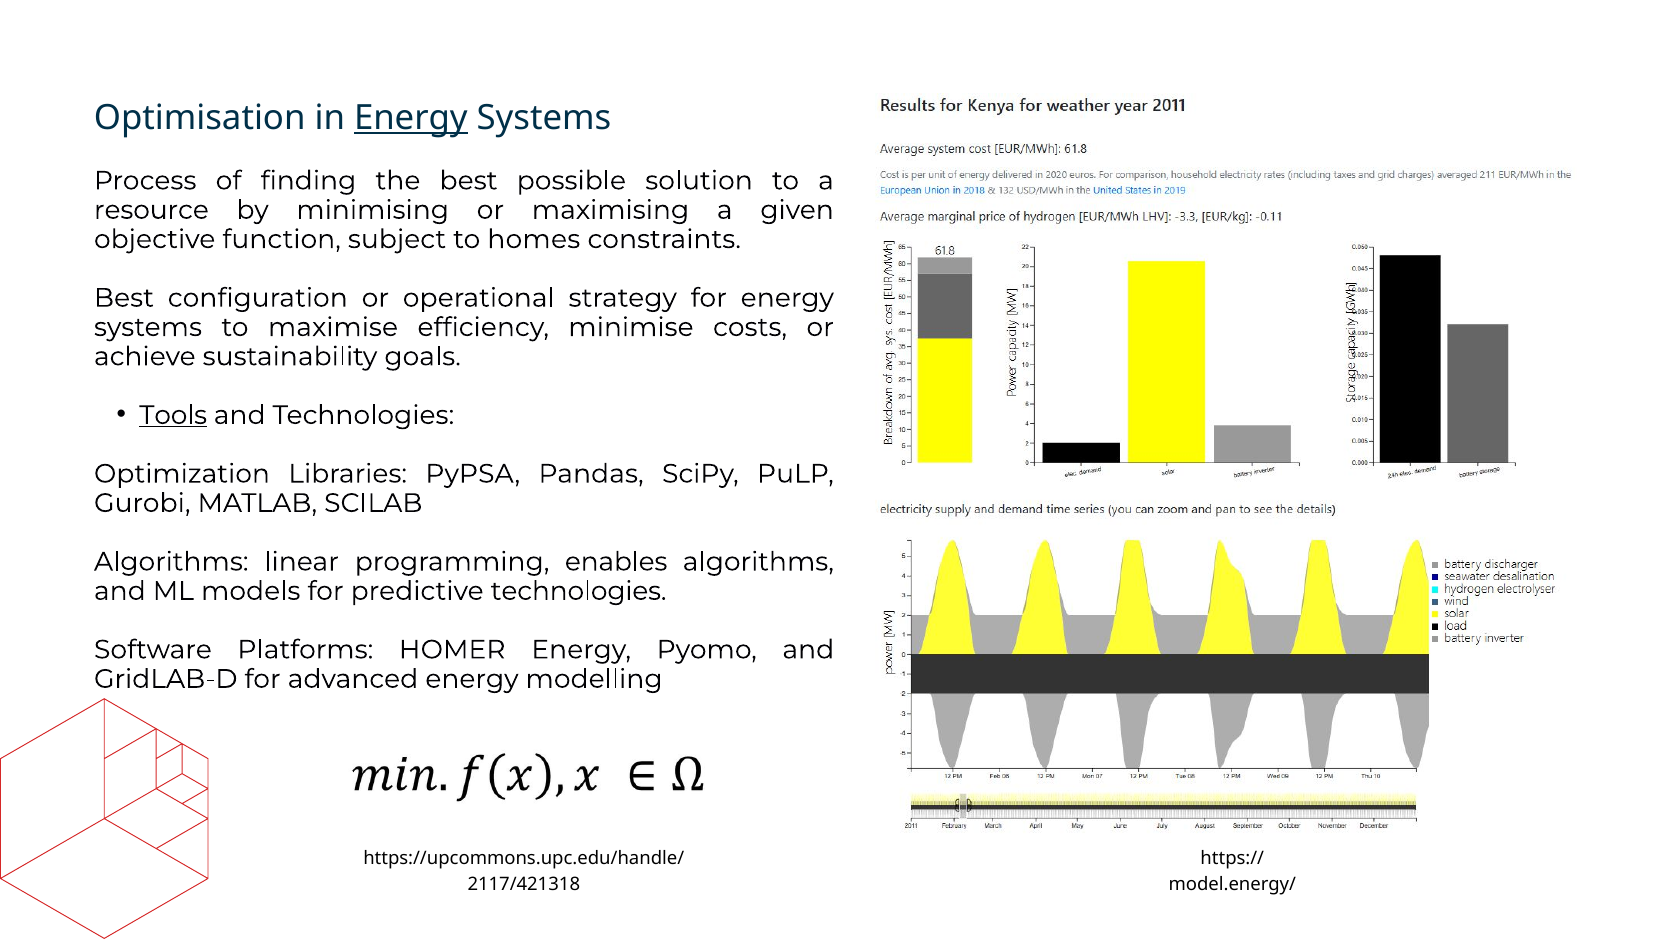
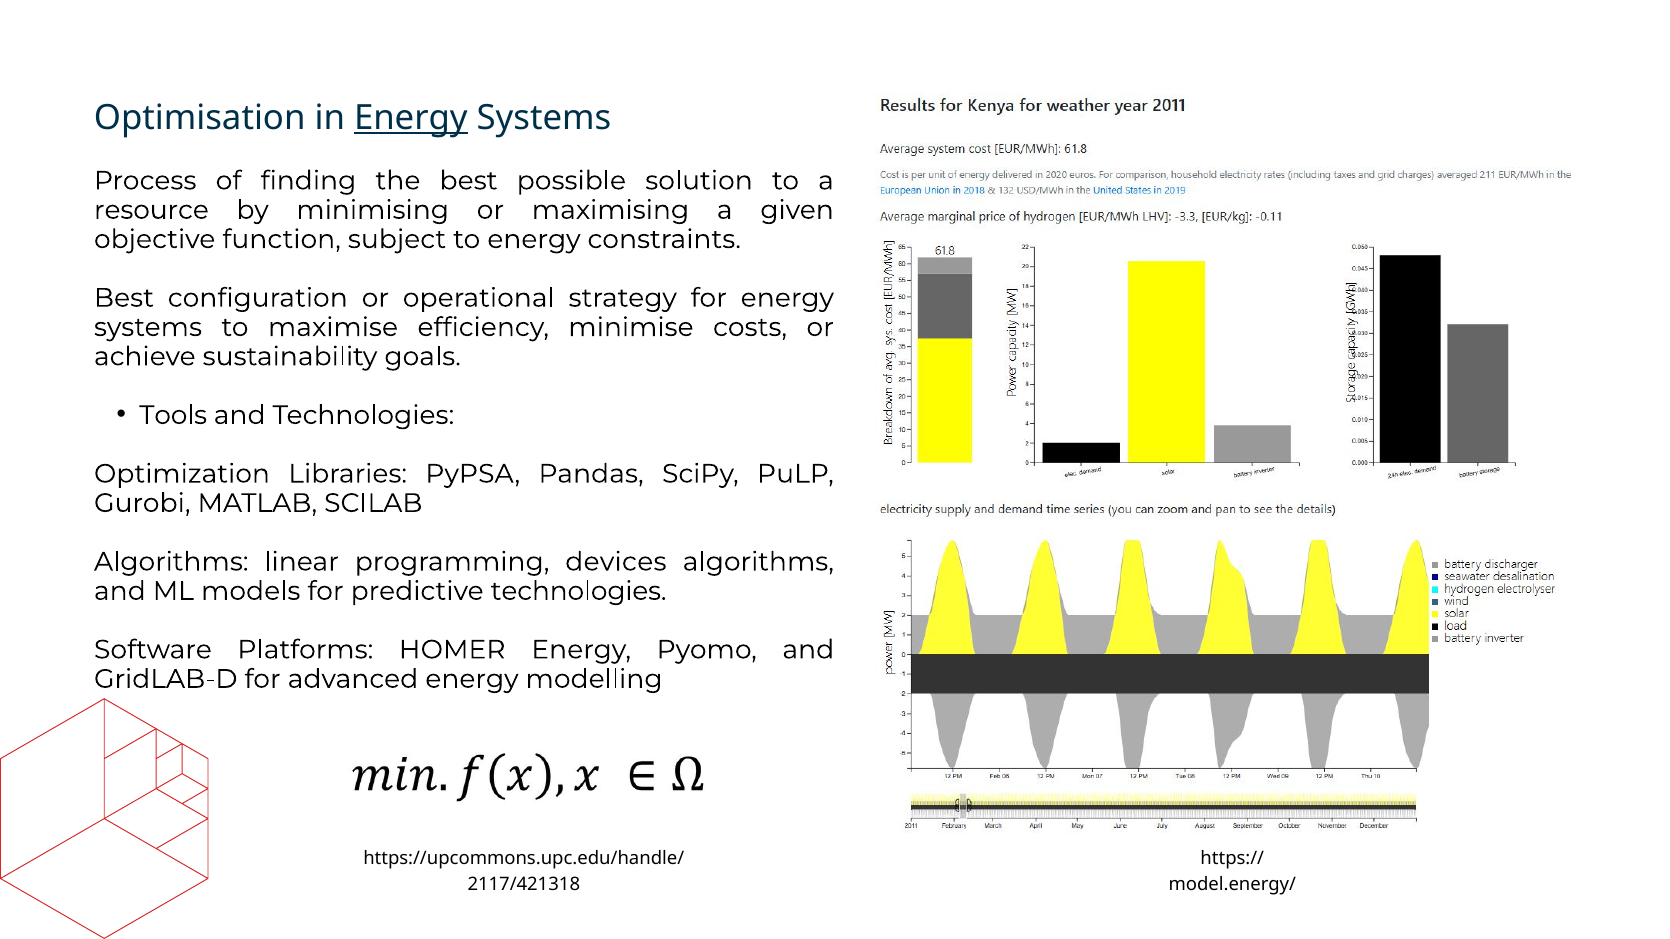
to homes: homes -> energy (534, 239)
Tools underline: present -> none (173, 415)
enables: enables -> devices (616, 562)
